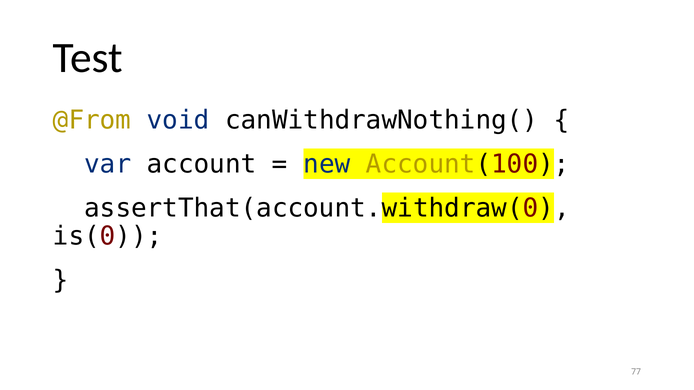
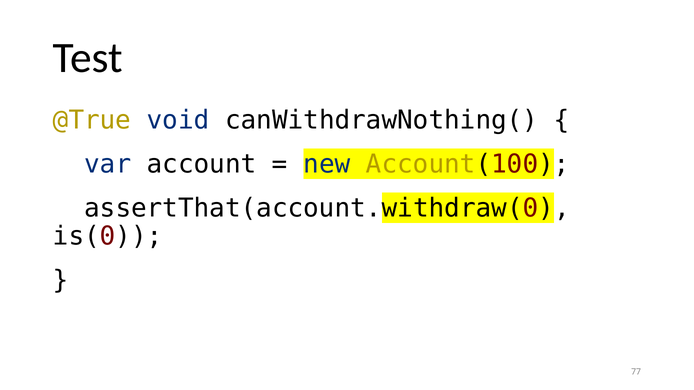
@From: @From -> @True (92, 120)
